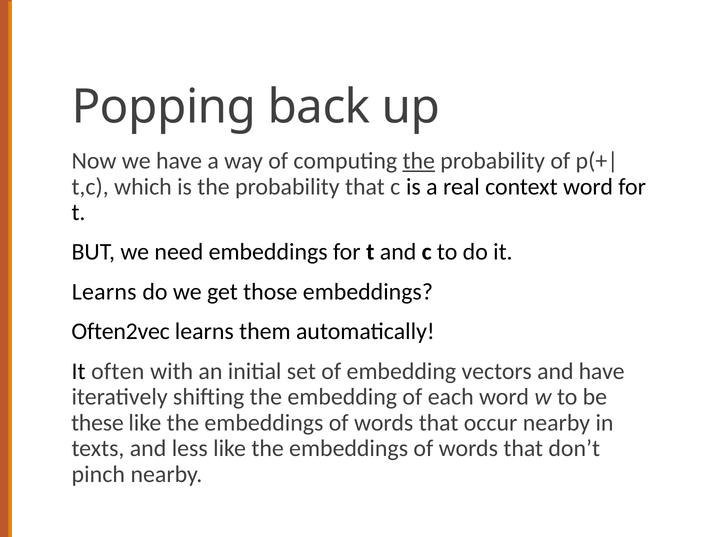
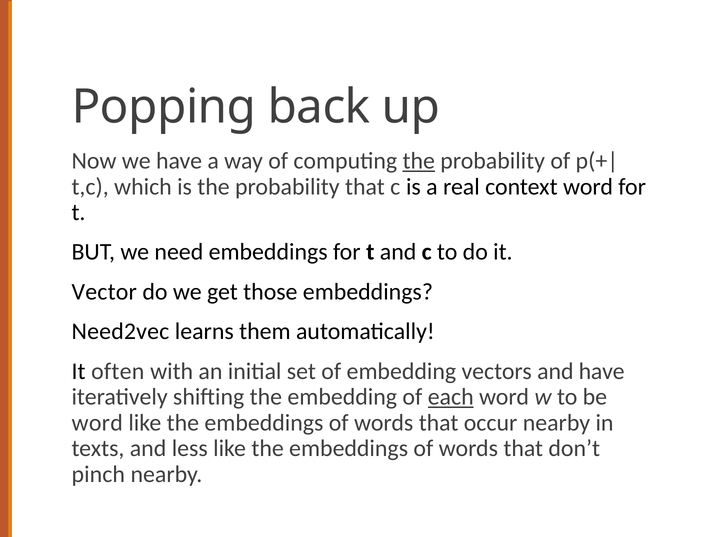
Learns: Learns -> Vector (104, 292)
Often2vec: Often2vec -> Need2vec (120, 331)
each underline: none -> present (451, 397)
these: these -> word (97, 423)
